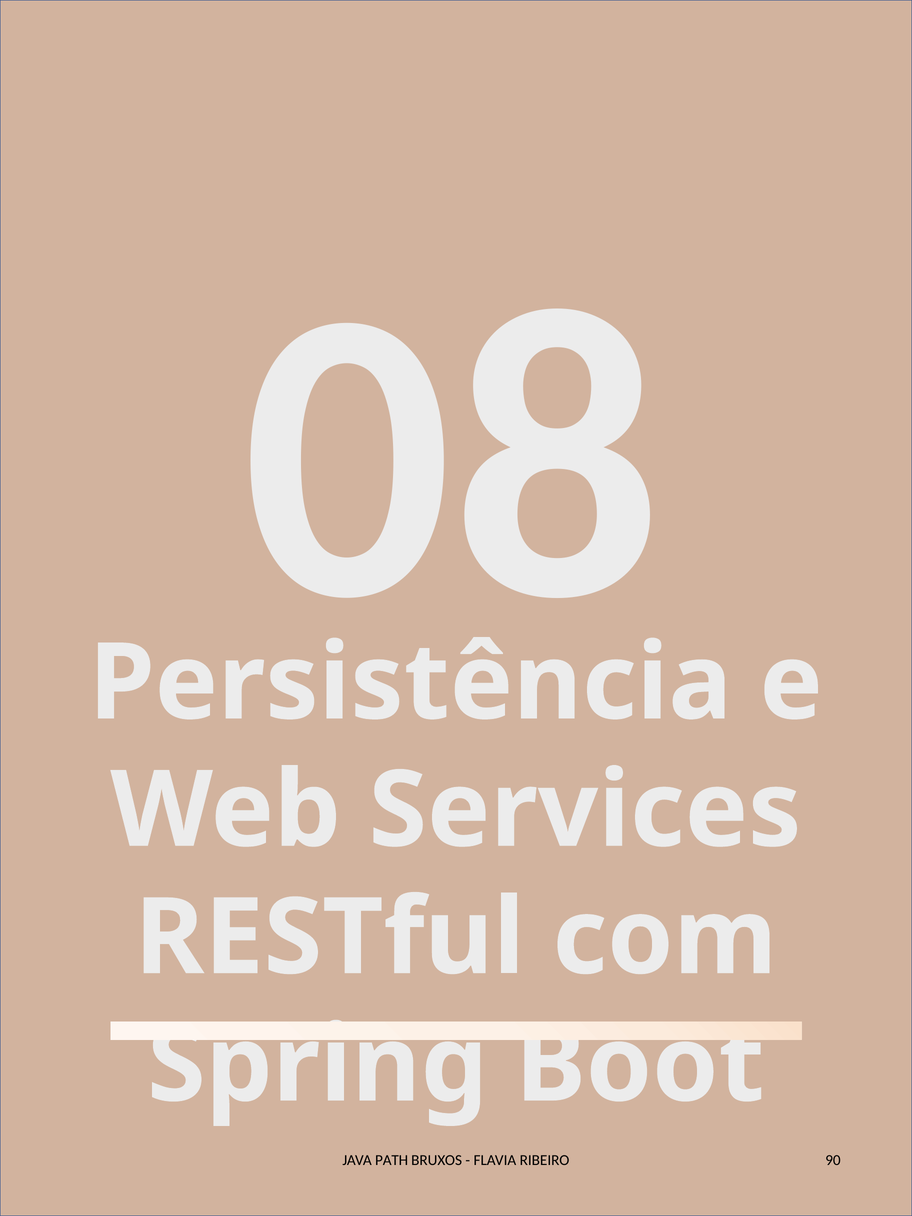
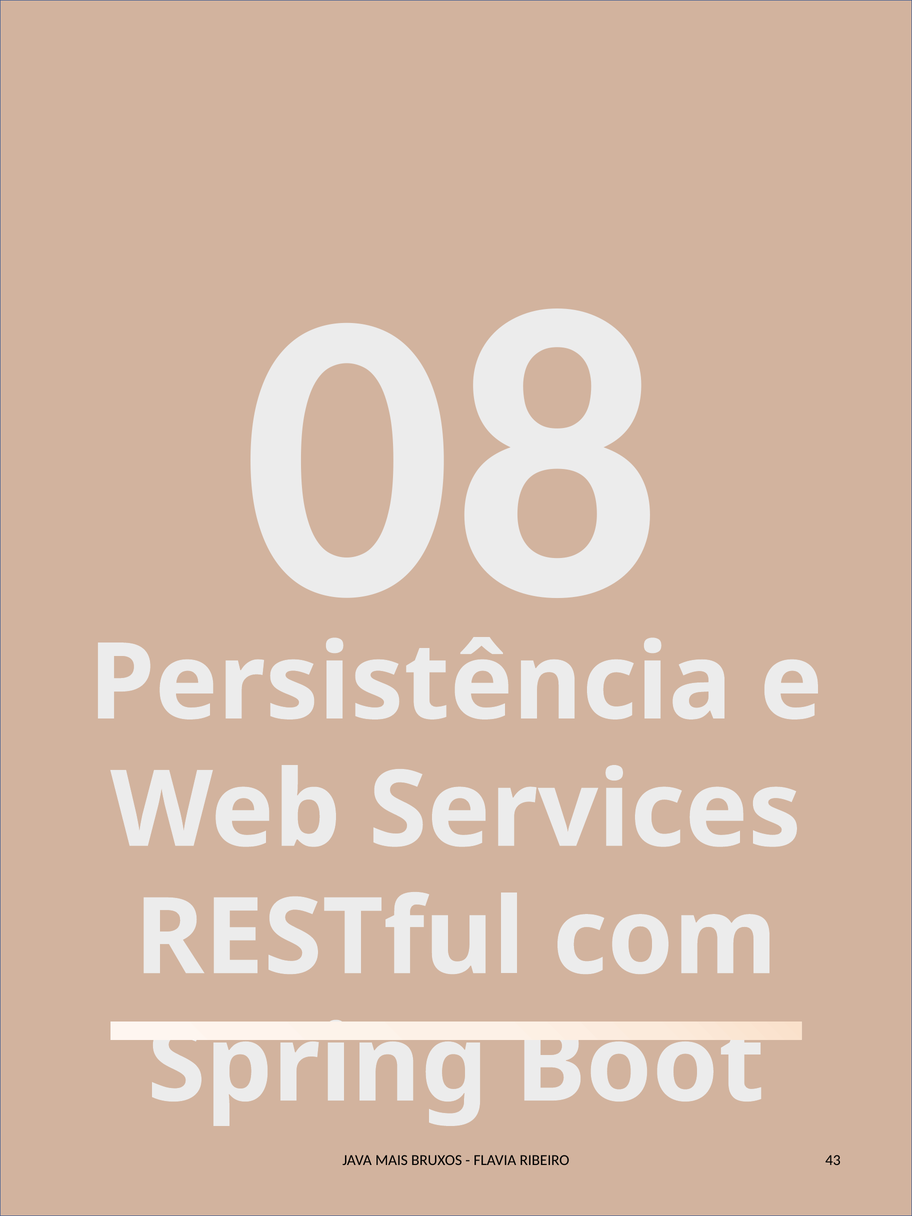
PATH: PATH -> MAIS (392, 1160)
90: 90 -> 43 (833, 1160)
